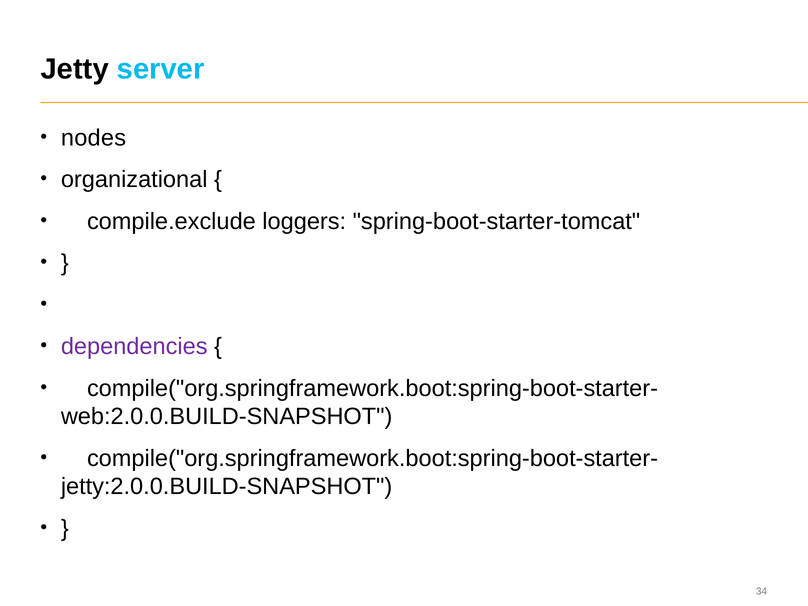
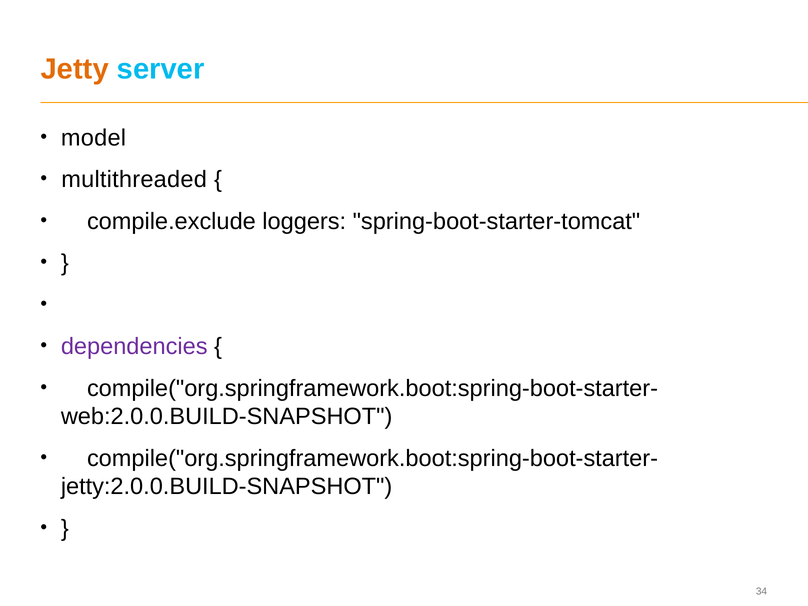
Jetty colour: black -> orange (75, 69)
nodes: nodes -> model (94, 138)
organizational: organizational -> multithreaded (134, 180)
